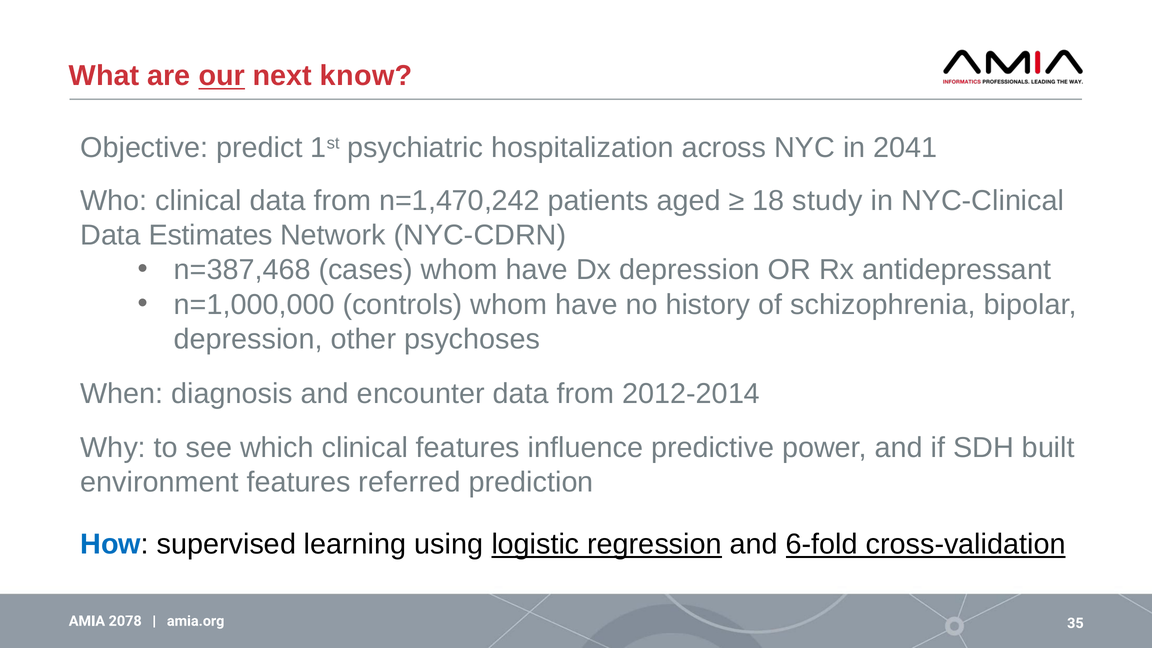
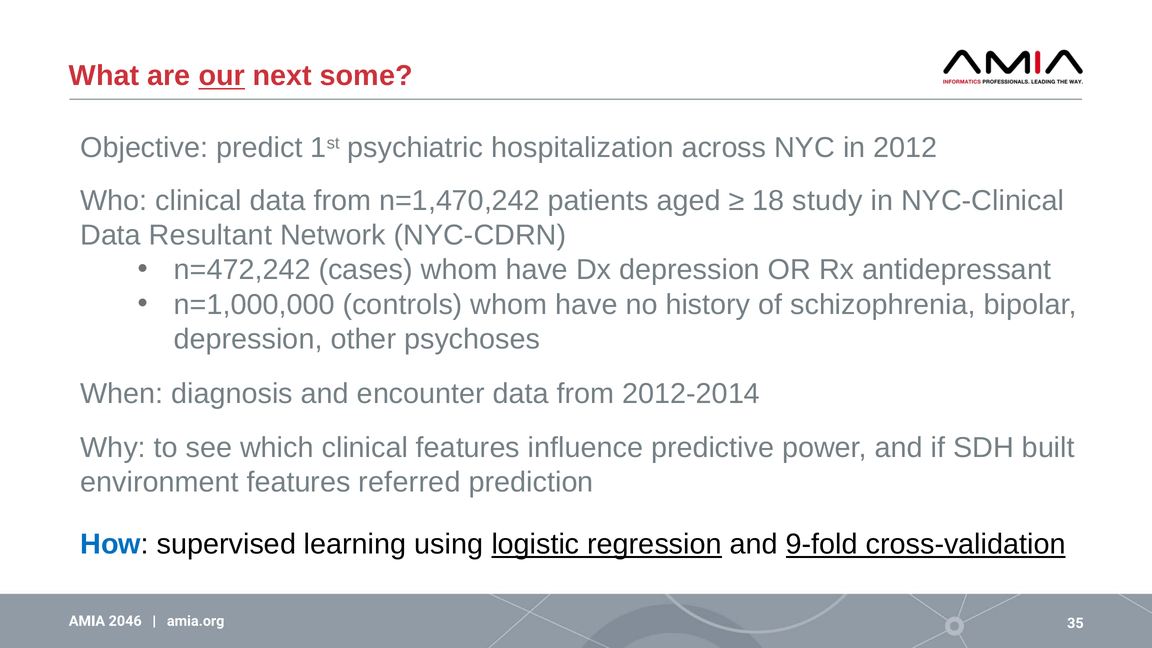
know: know -> some (366, 76)
2041: 2041 -> 2012 (905, 148)
Estimates: Estimates -> Resultant (210, 235)
n=387,468: n=387,468 -> n=472,242 (242, 270)
6-fold: 6-fold -> 9-fold (822, 544)
2078: 2078 -> 2046 (125, 621)
